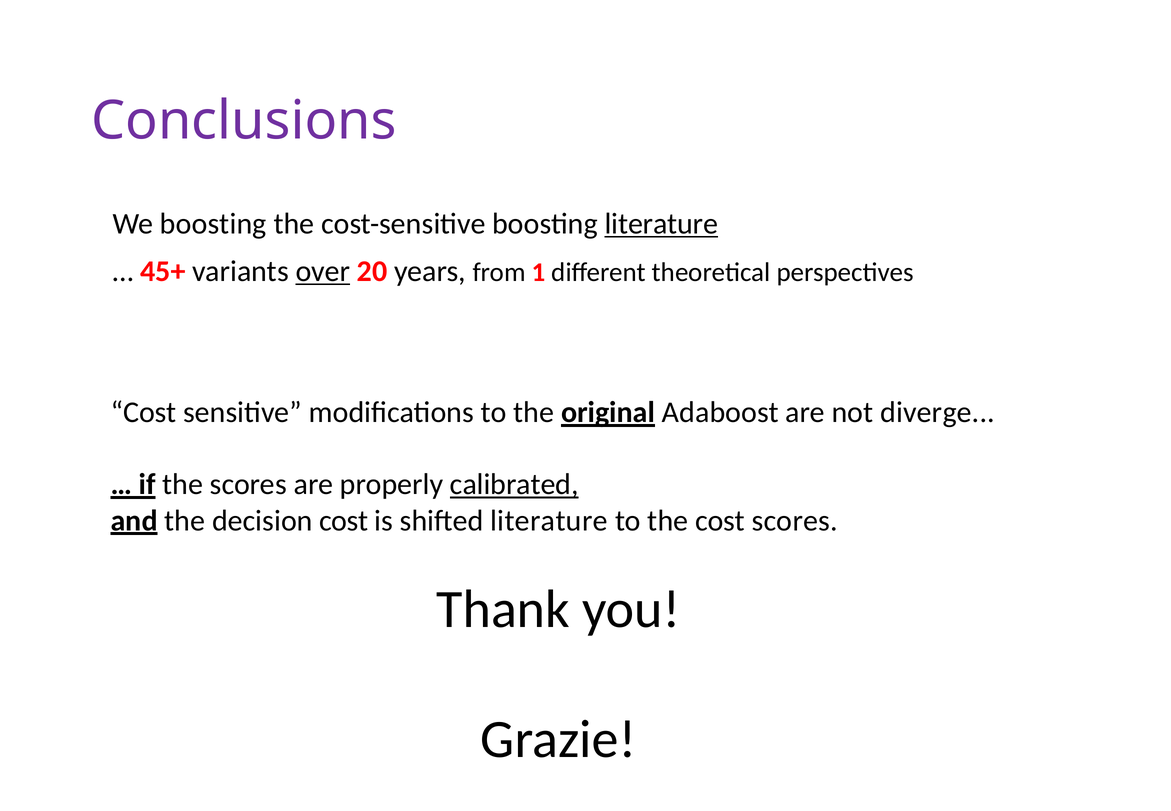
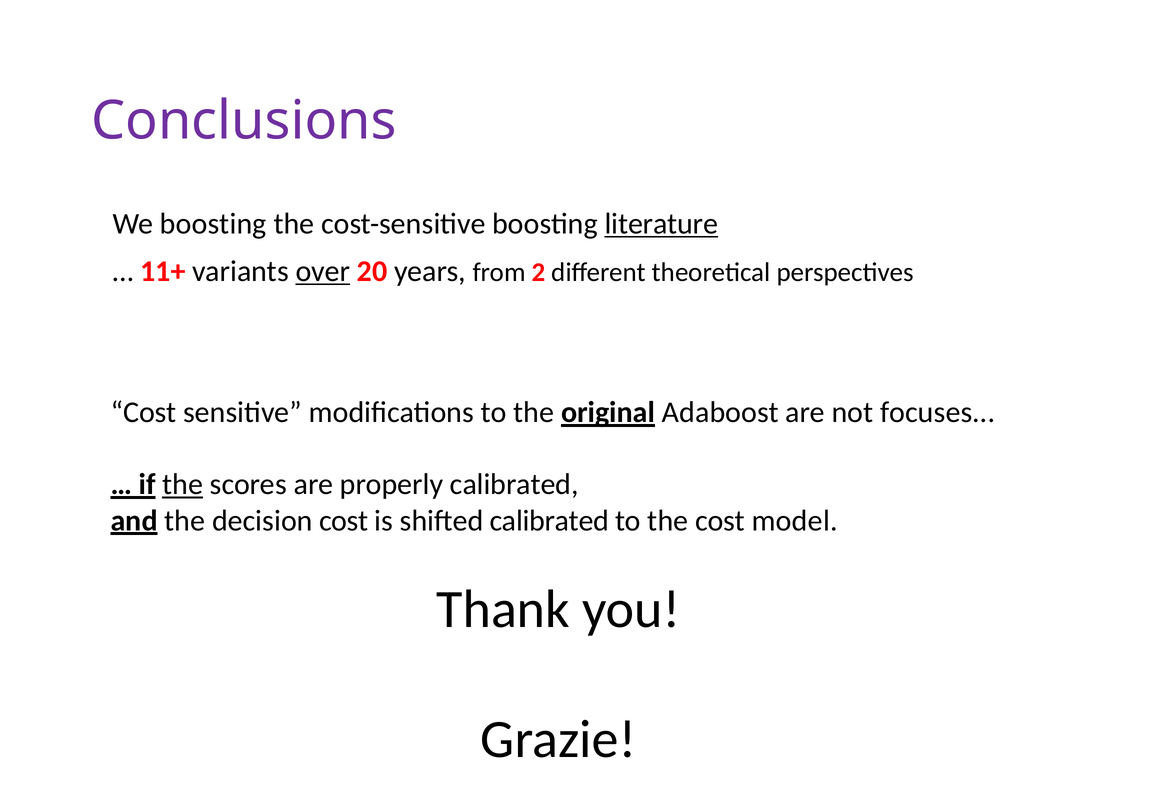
45+: 45+ -> 11+ (163, 271)
1: 1 -> 2 (539, 272)
diverge: diverge -> focuses (938, 412)
the underline: none -> present (183, 484)
calibrated underline: present -> none (514, 484)
shifted literature: literature -> calibrated (549, 520)
cost scores: scores -> model (795, 520)
